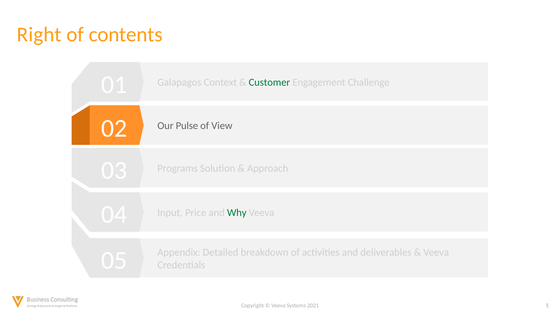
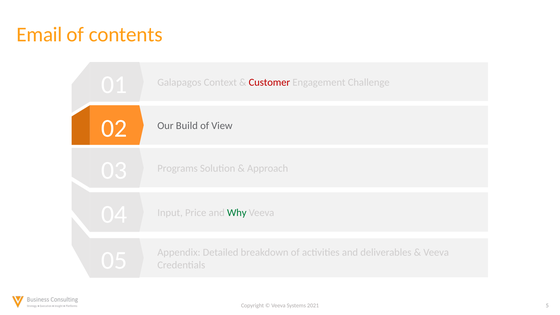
Right: Right -> Email (39, 35)
Customer colour: green -> red (269, 82)
Pulse: Pulse -> Build (187, 126)
